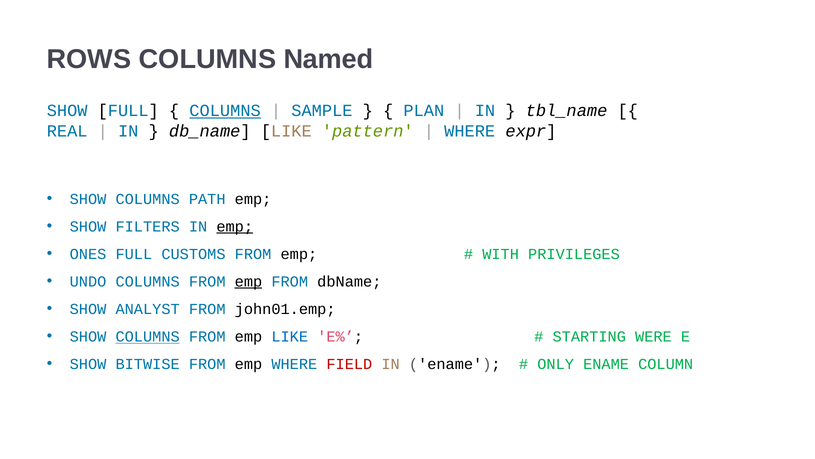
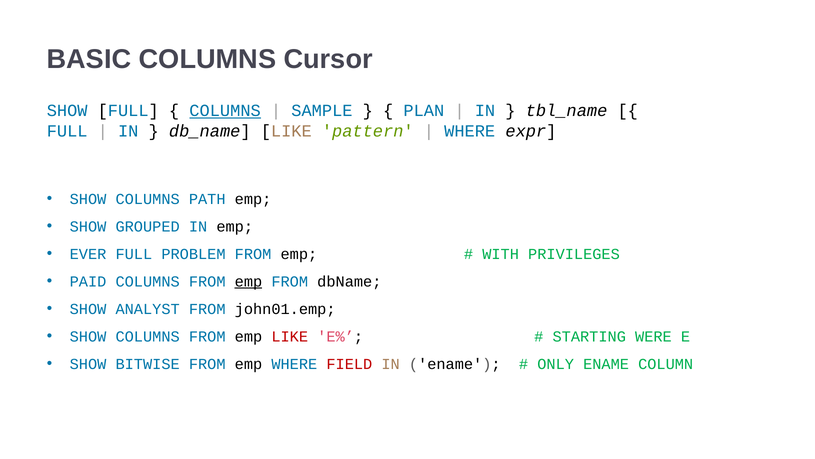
ROWS: ROWS -> BASIC (89, 59)
Named: Named -> Cursor (328, 59)
REAL: REAL -> FULL (67, 131)
FILTERS: FILTERS -> GROUPED (148, 226)
emp underline: present -> none (235, 226)
ONES: ONES -> EVER (88, 254)
CUSTOMS: CUSTOMS -> PROBLEM (193, 254)
UNDO: UNDO -> PAID (88, 281)
COLUMNS underline: present -> none (148, 336)
LIKE colour: blue -> red (290, 336)
